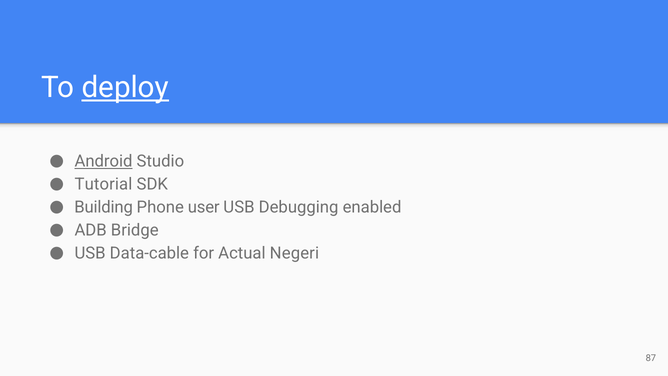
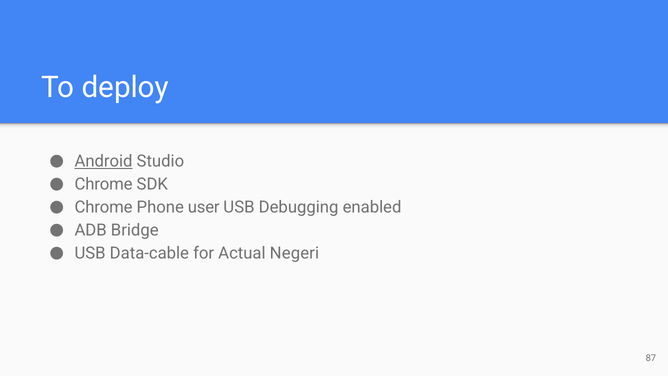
deploy underline: present -> none (125, 88)
Tutorial: Tutorial -> Chrome (104, 184)
Building: Building -> Chrome (104, 207)
